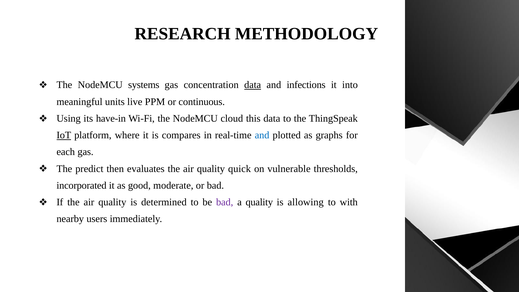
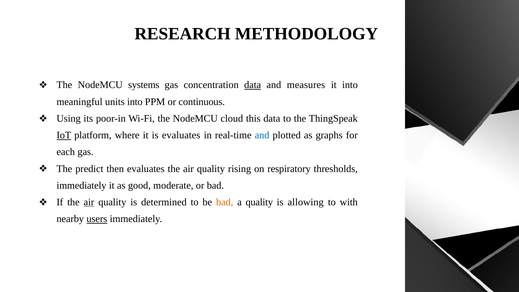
infections: infections -> measures (306, 85)
units live: live -> into (135, 102)
have-in: have-in -> poor-in (111, 118)
is compares: compares -> evaluates (181, 135)
quick: quick -> rising (240, 169)
vulnerable: vulnerable -> respiratory (289, 169)
incorporated: incorporated -> immediately (81, 185)
air underline: none -> present (89, 202)
bad colour: purple -> orange (225, 202)
users underline: none -> present (97, 219)
